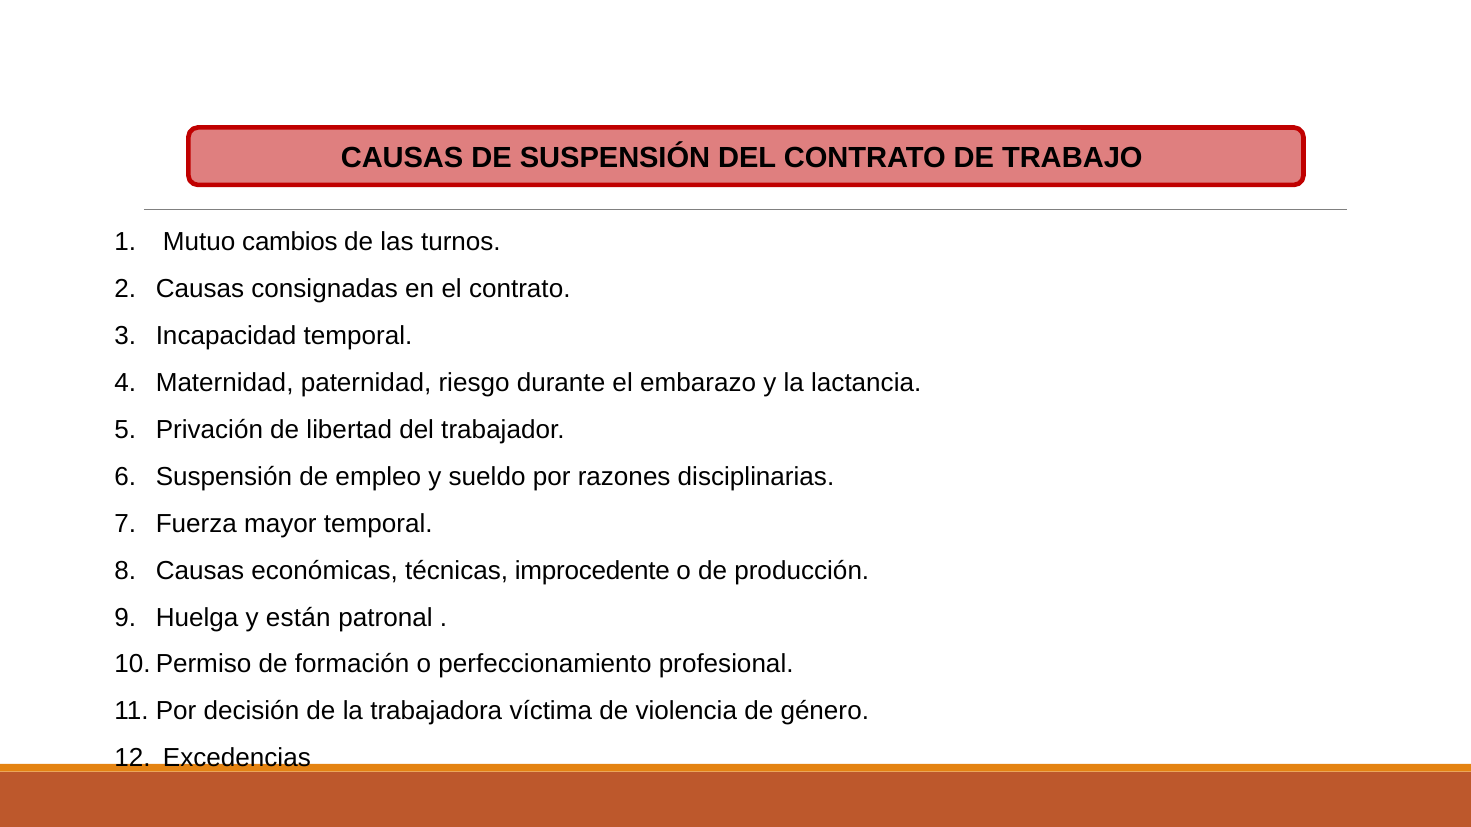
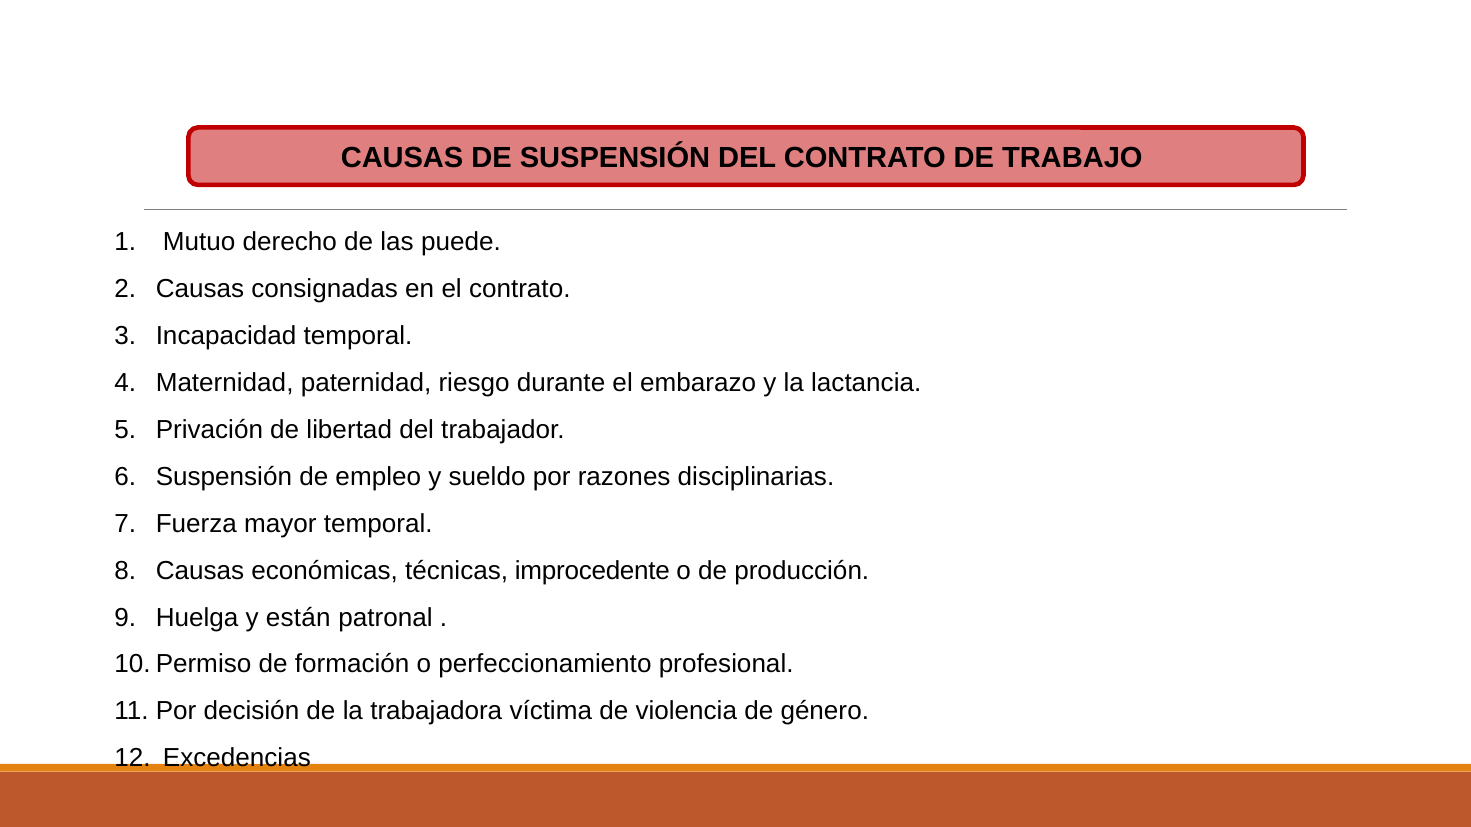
cambios: cambios -> derecho (290, 242)
turnos: turnos -> puede (461, 242)
